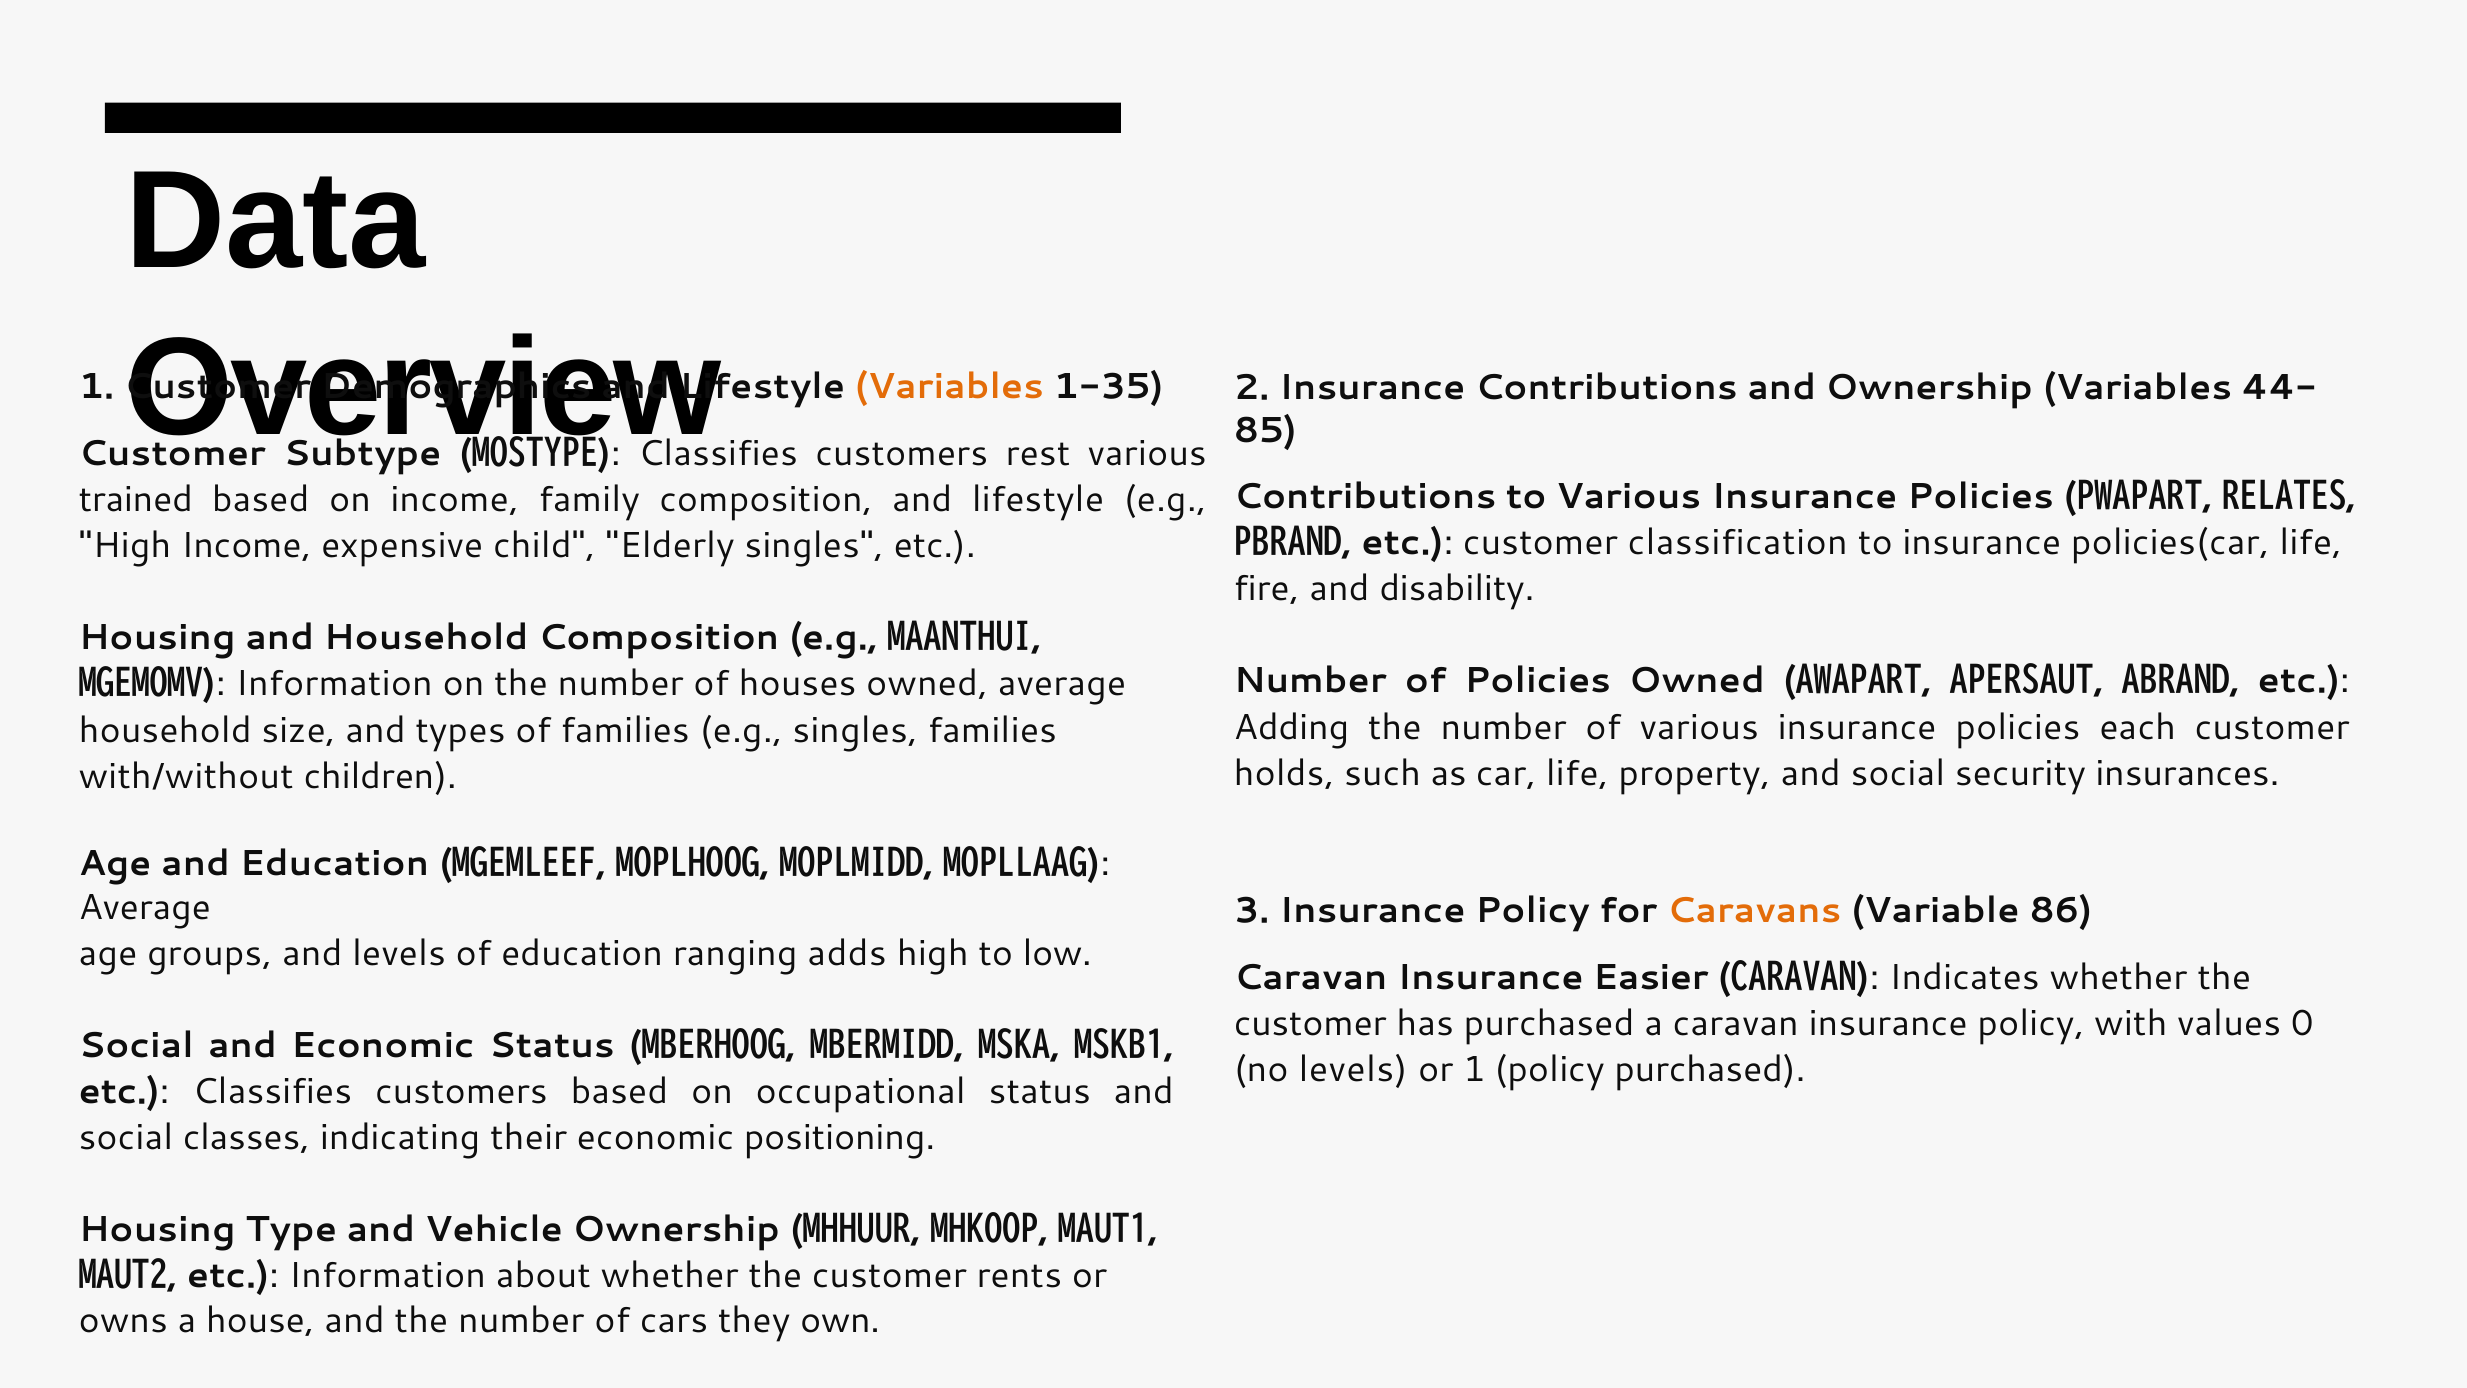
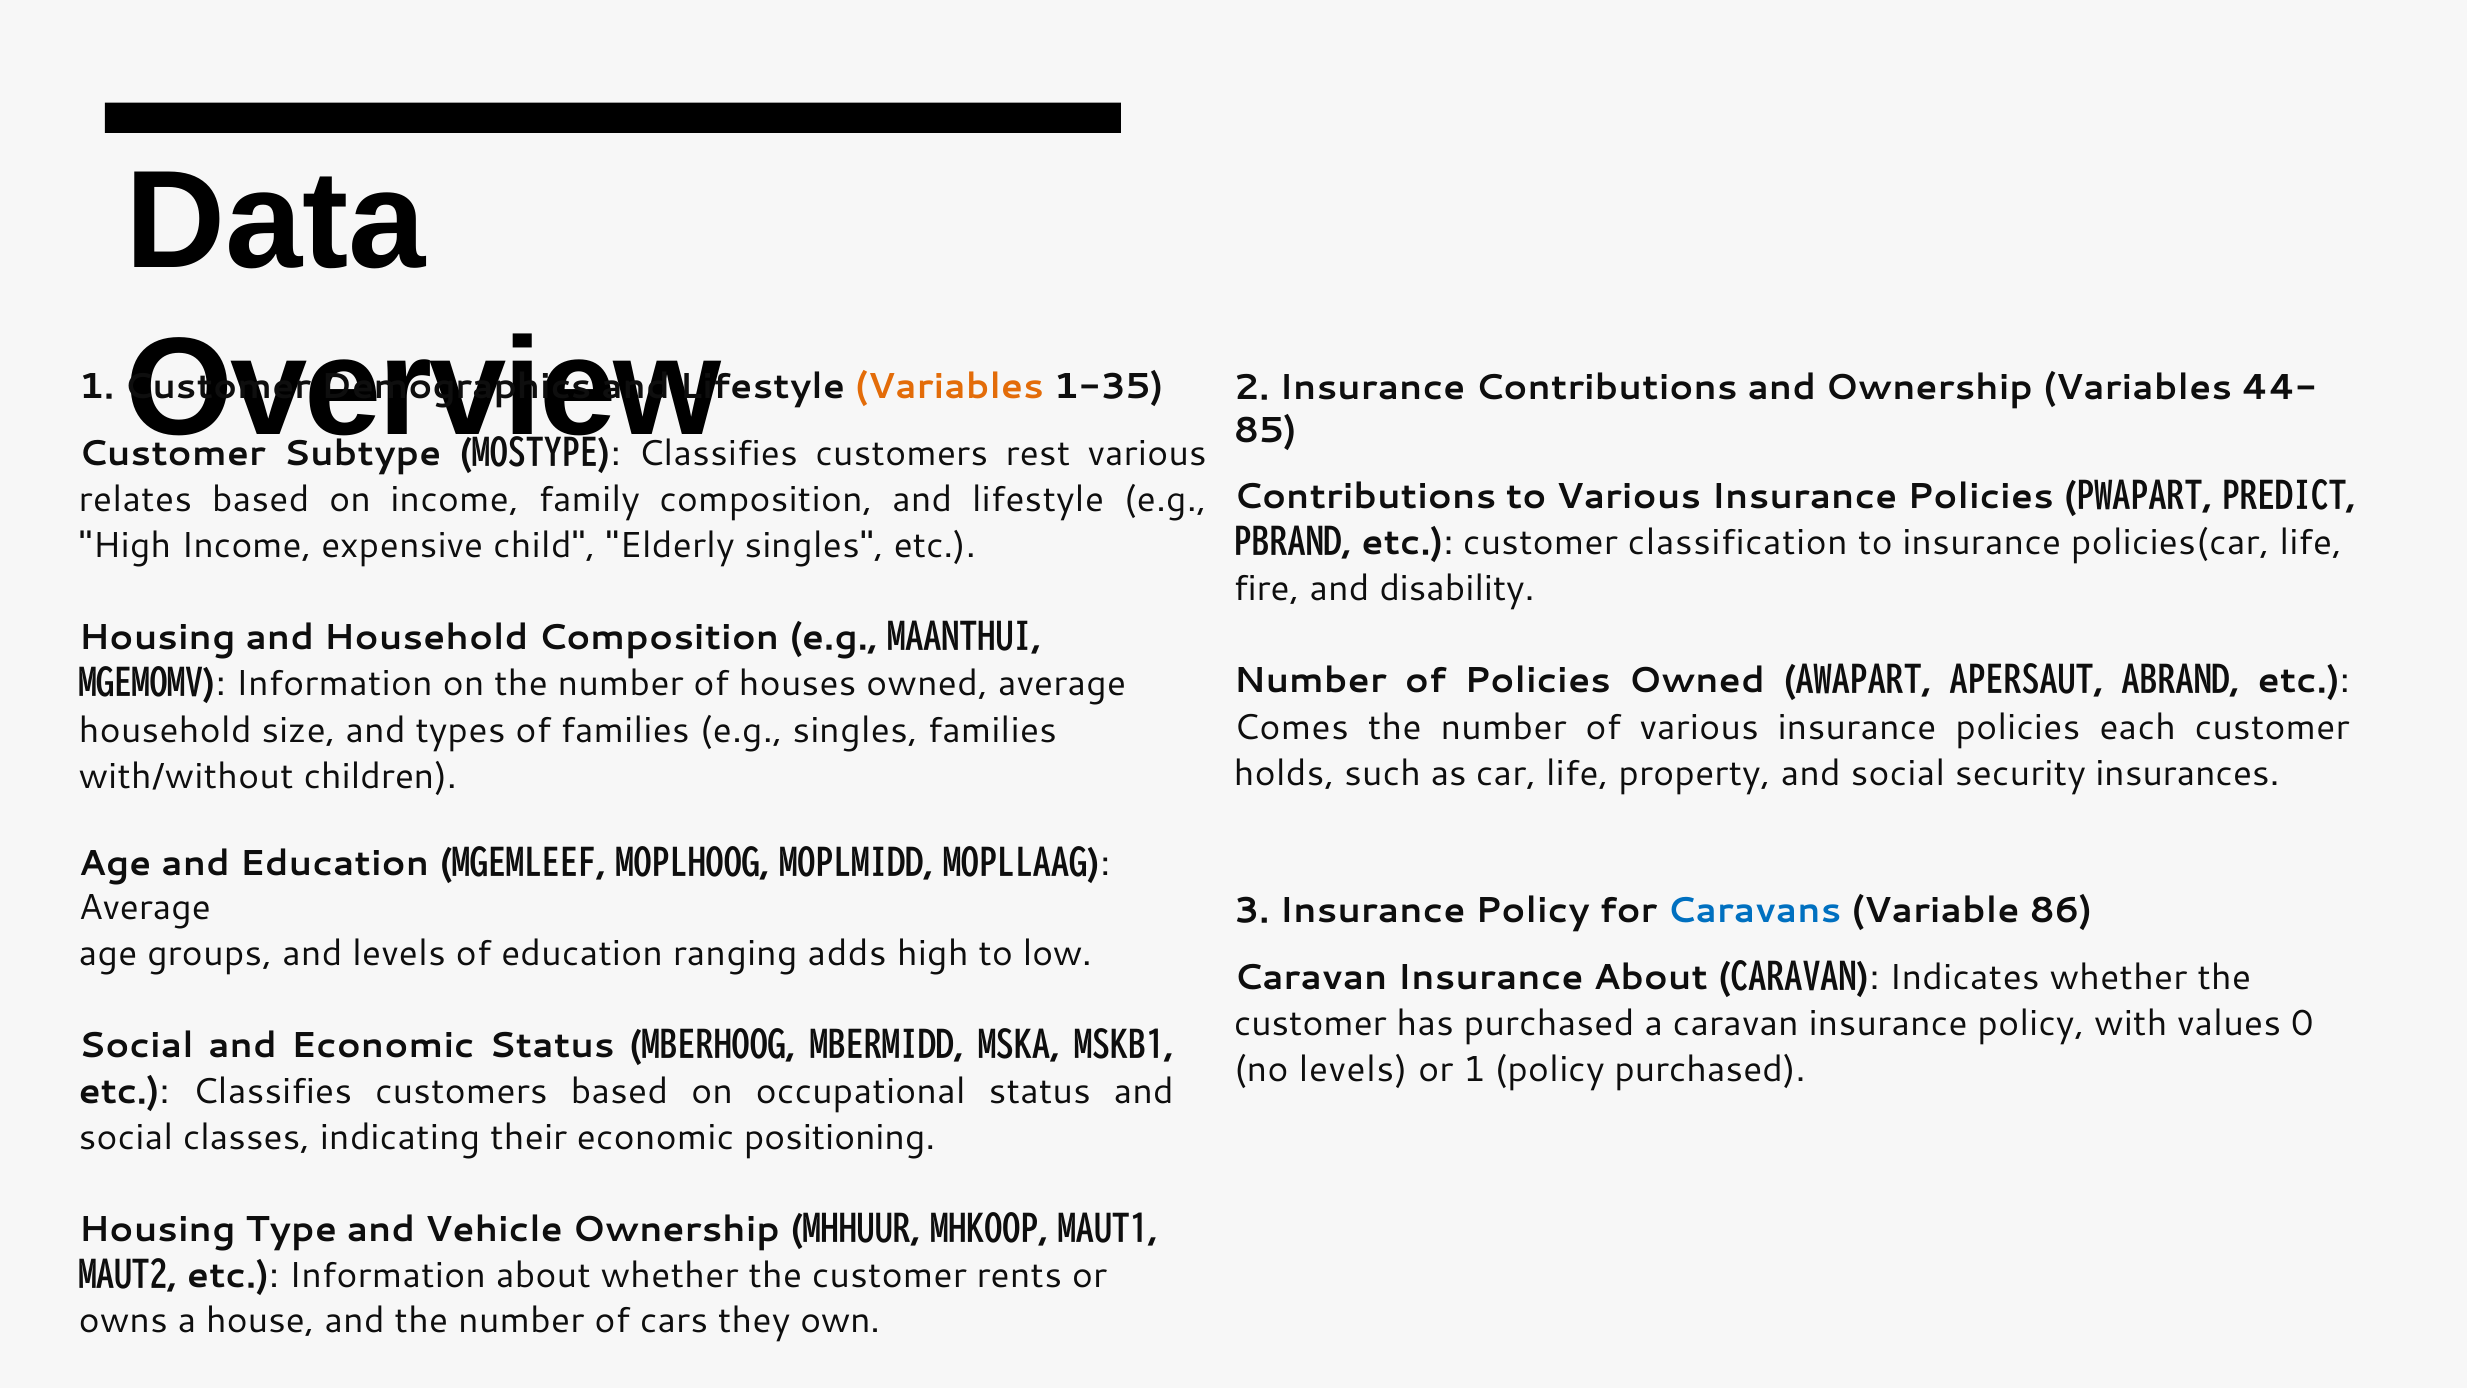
RELATES: RELATES -> PREDICT (2284, 497)
trained: trained -> relates (135, 499)
Adding: Adding -> Comes (1291, 727)
Caravans colour: orange -> blue (1754, 911)
Insurance Easier: Easier -> About (1651, 977)
